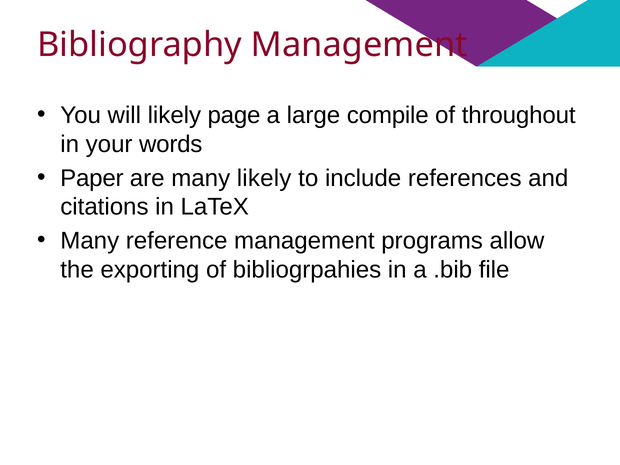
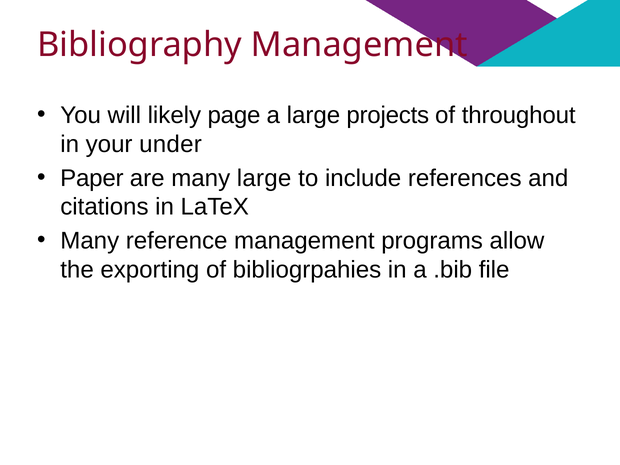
compile: compile -> projects (388, 115)
words: words -> under (171, 144)
many likely: likely -> large (264, 178)
